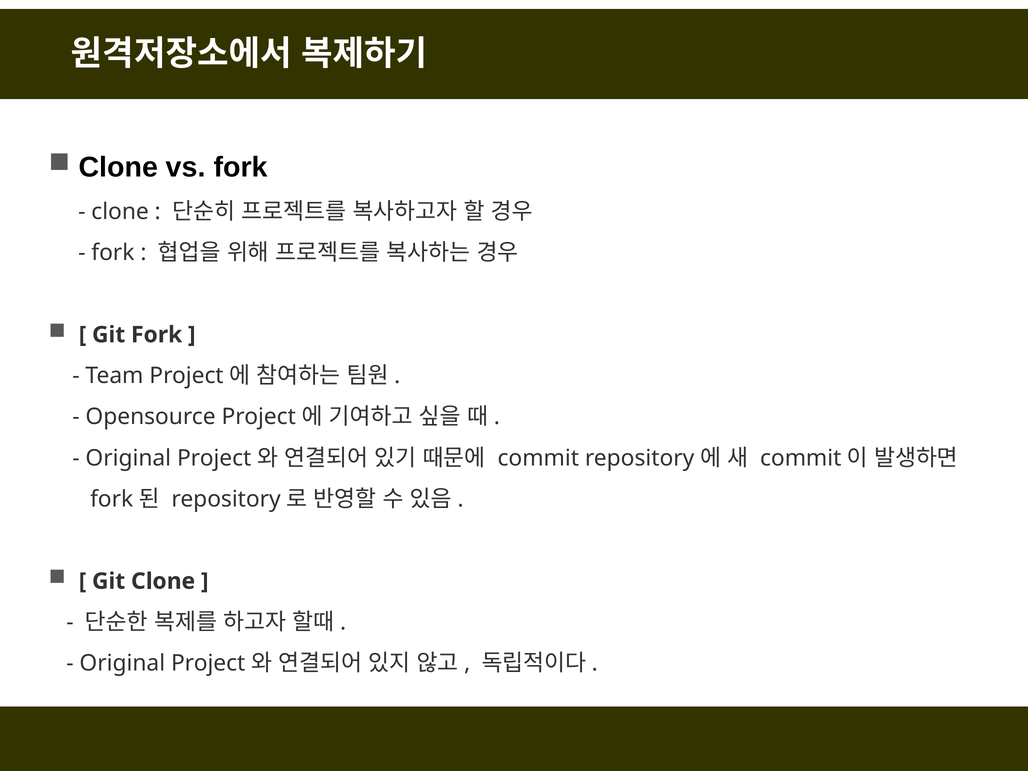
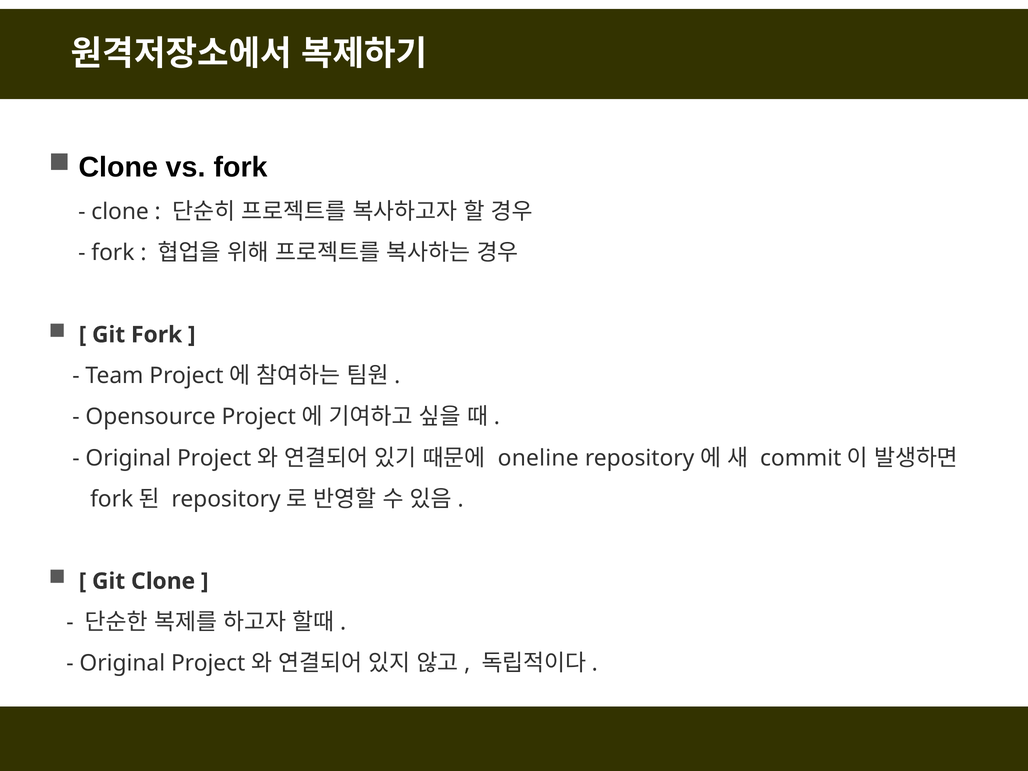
commit: commit -> oneline (538, 458)
